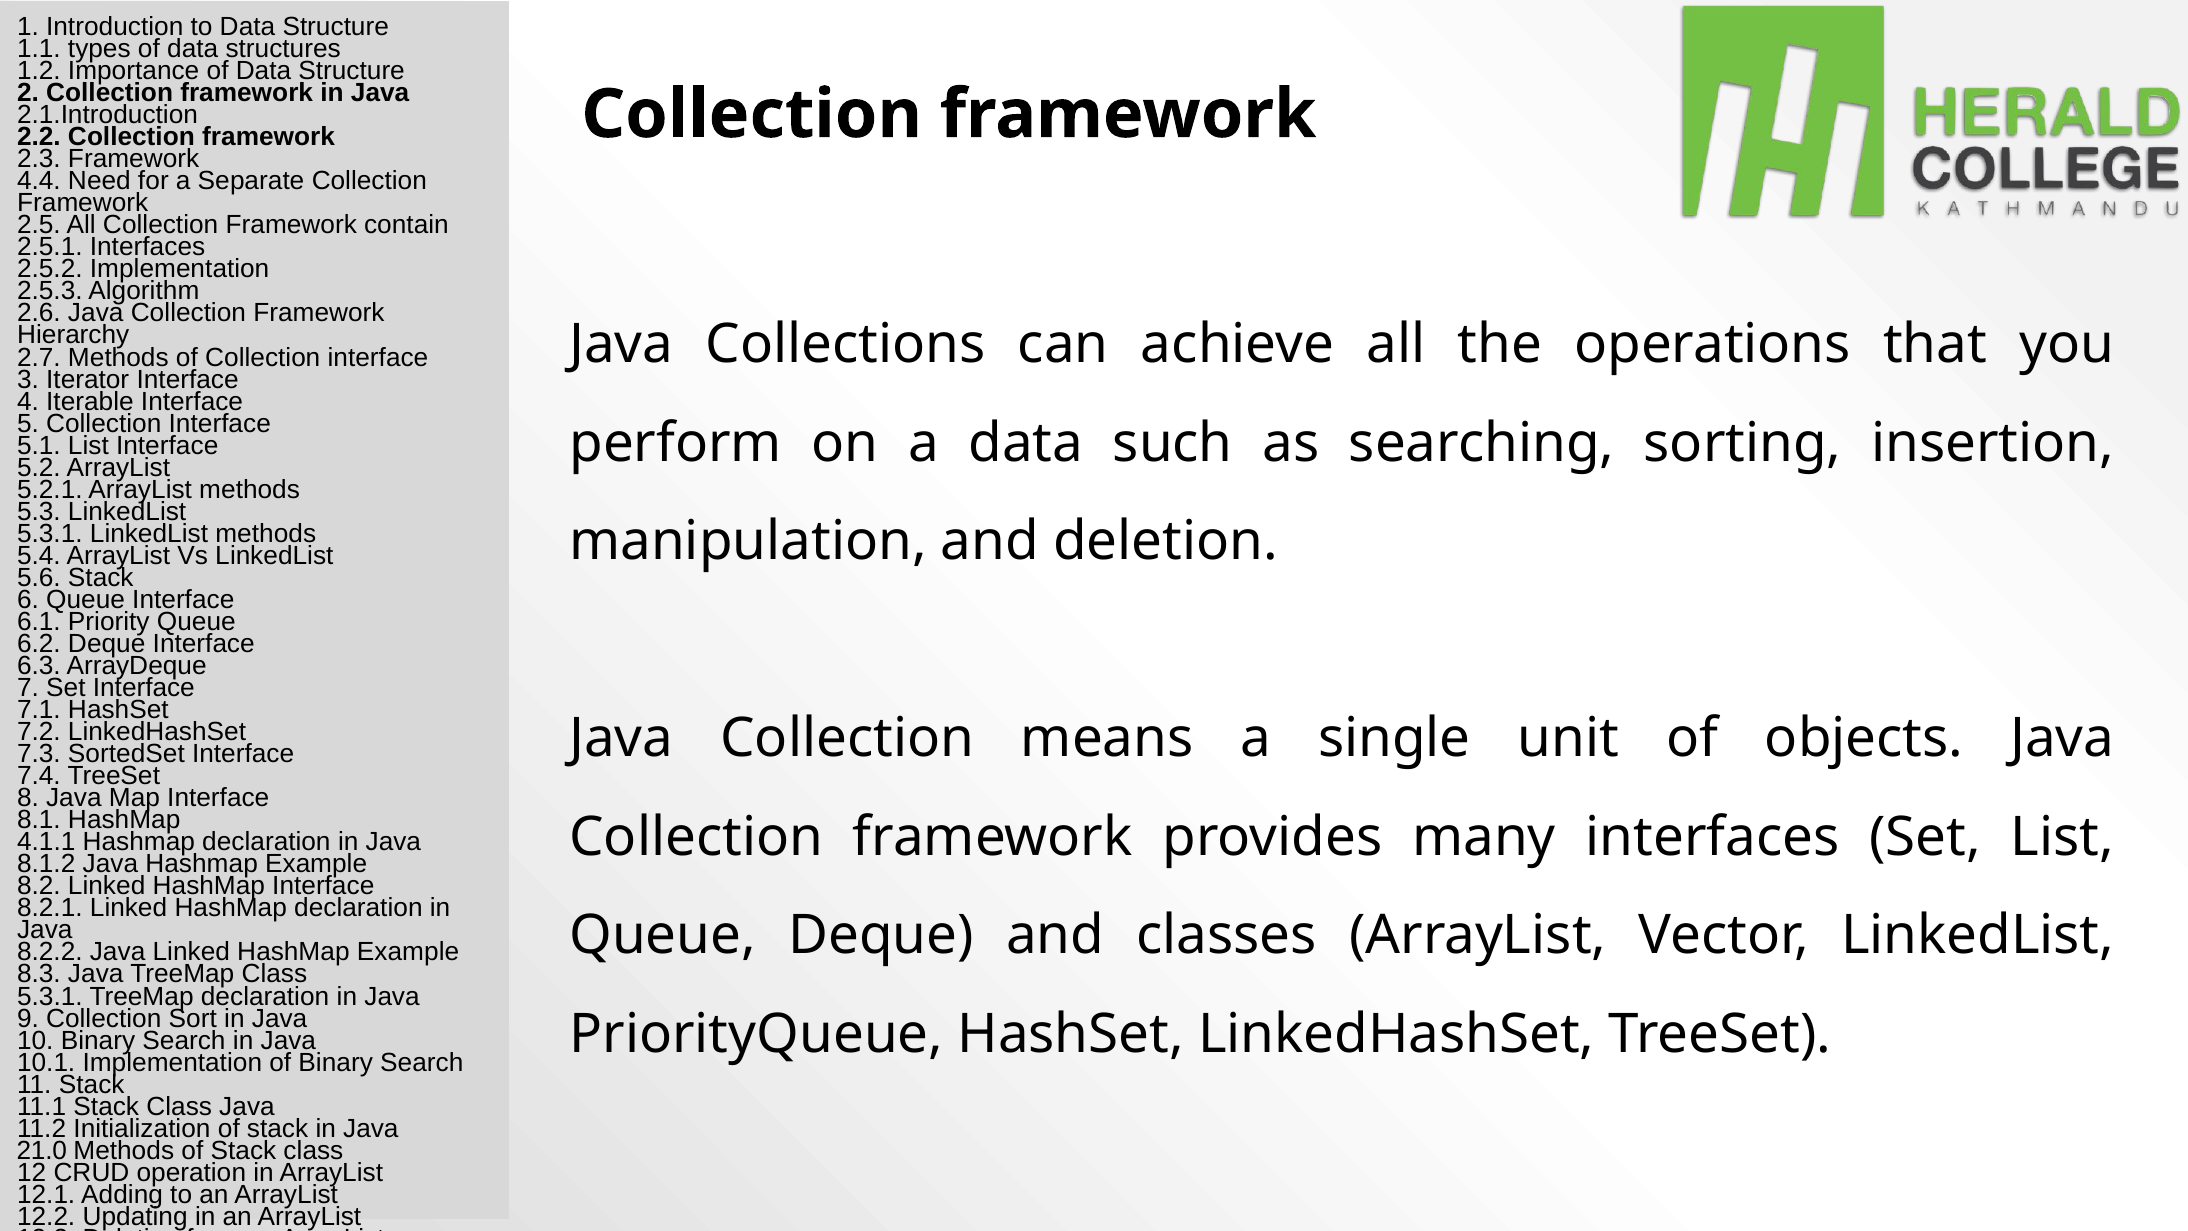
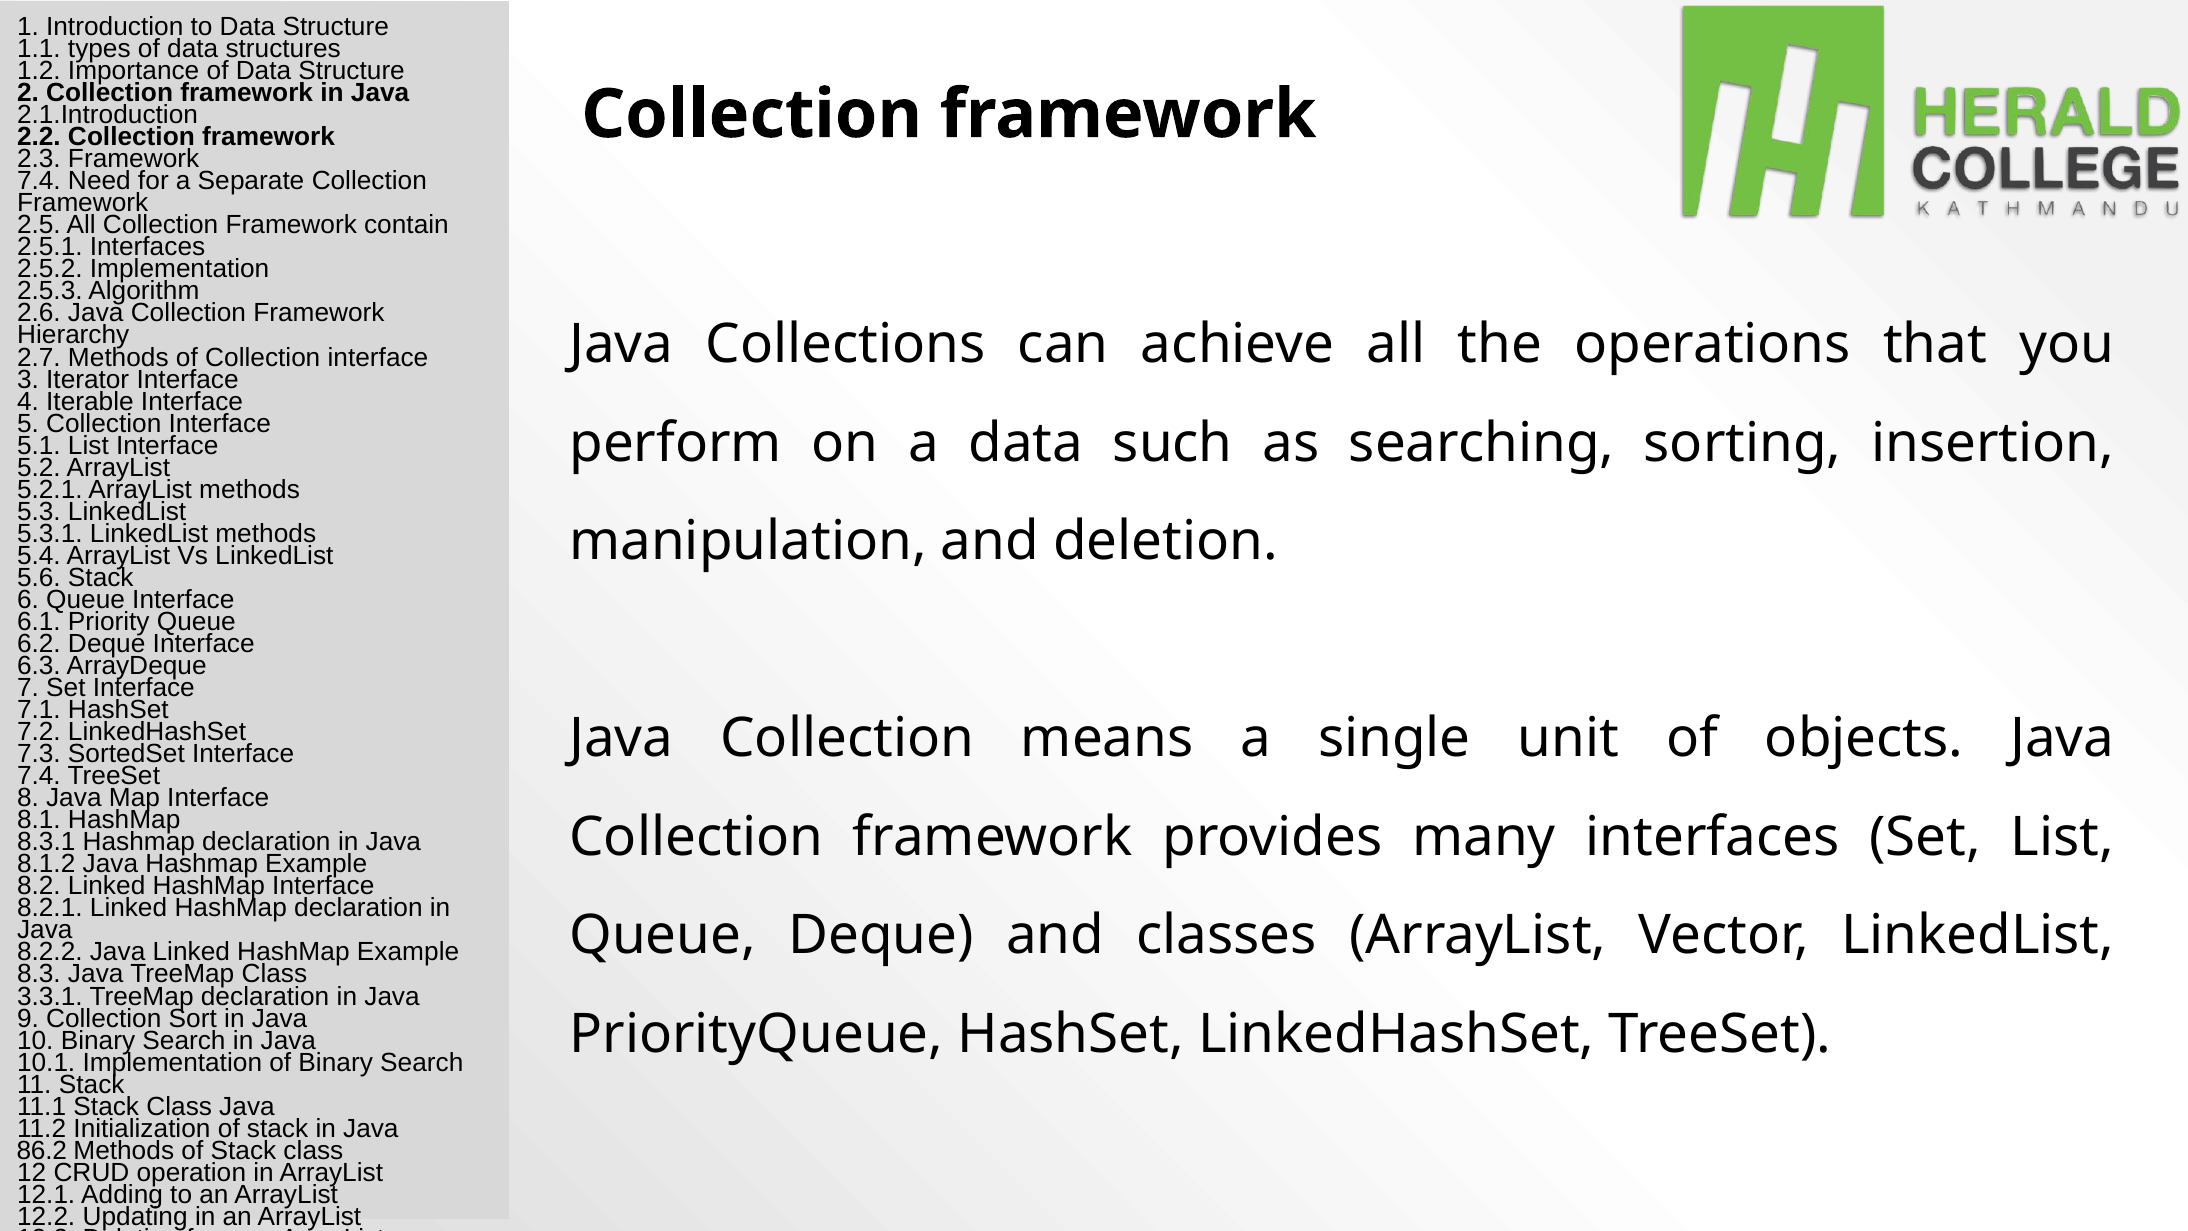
4.4: 4.4 -> 7.4 (39, 181)
4.1.1: 4.1.1 -> 8.3.1 (46, 842)
5.3.1: 5.3.1 -> 3.3.1 (50, 996)
21.0: 21.0 -> 86.2 (42, 1150)
